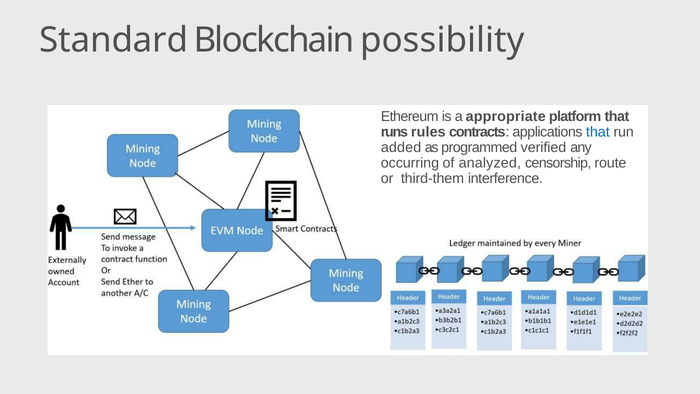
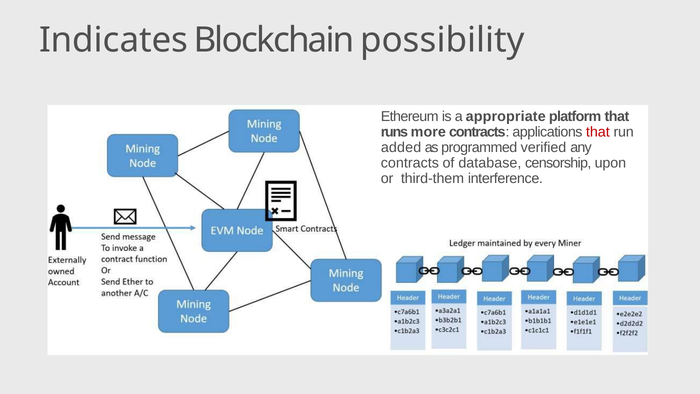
Standard: Standard -> Indicates (114, 40)
rules: rules -> more (428, 132)
that colour: blue -> red (598, 132)
occurring: occurring -> contracts (410, 163)
analyzed: analyzed -> database (490, 163)
route: route -> upon (610, 163)
